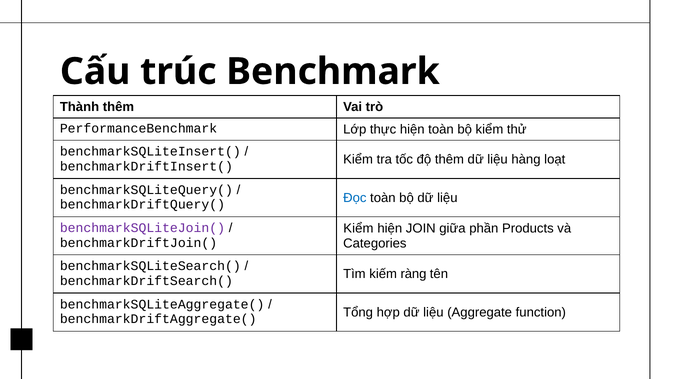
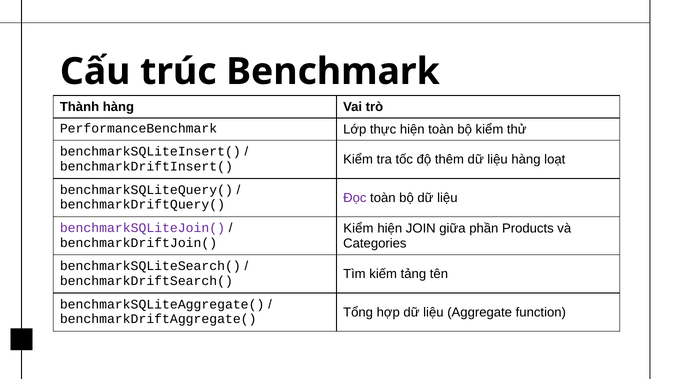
Thành thêm: thêm -> hàng (118, 107)
Đọc colour: blue -> purple (355, 198)
ràng: ràng -> tảng (413, 274)
